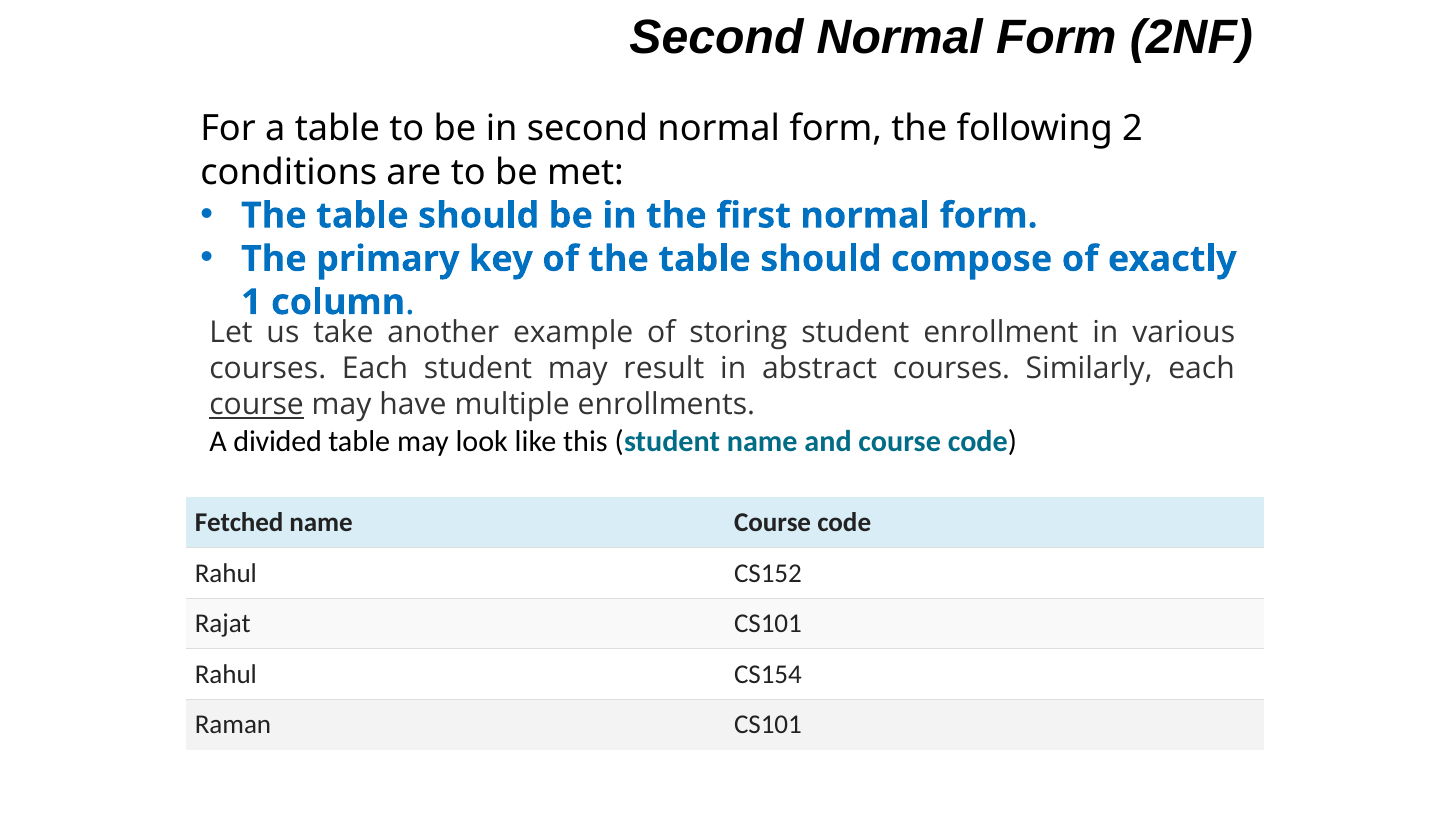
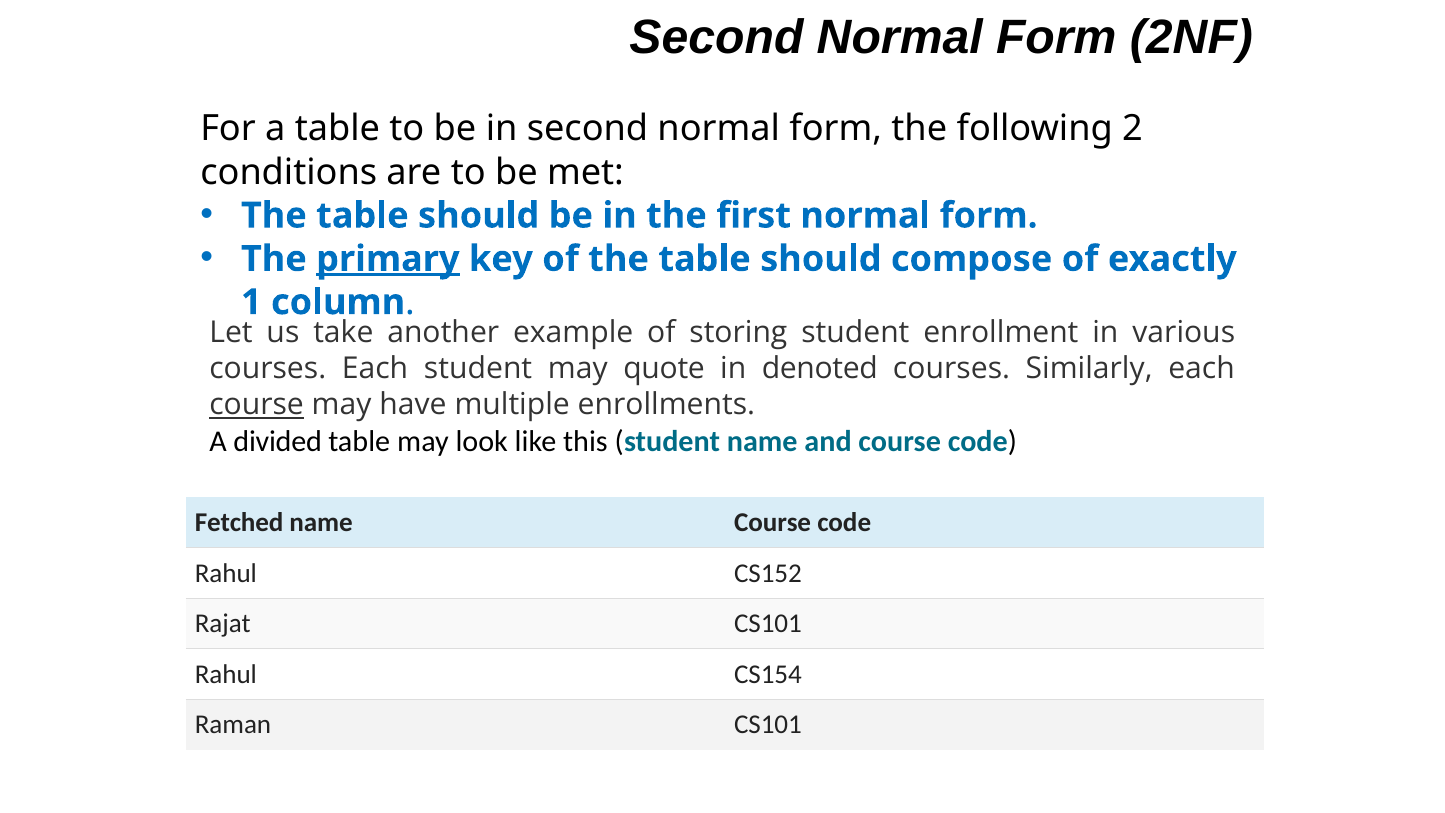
primary underline: none -> present (388, 259)
result: result -> quote (664, 369)
abstract: abstract -> denoted (820, 369)
